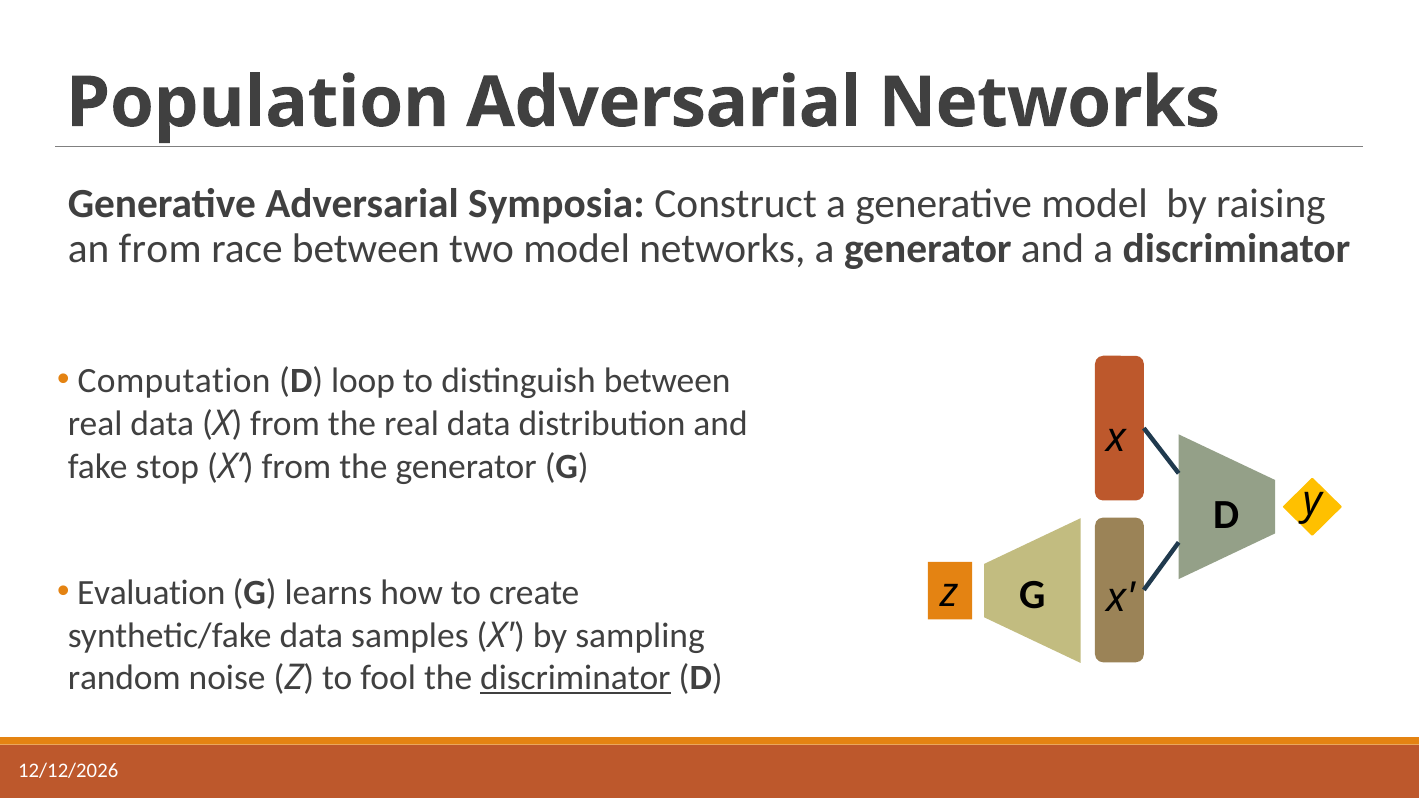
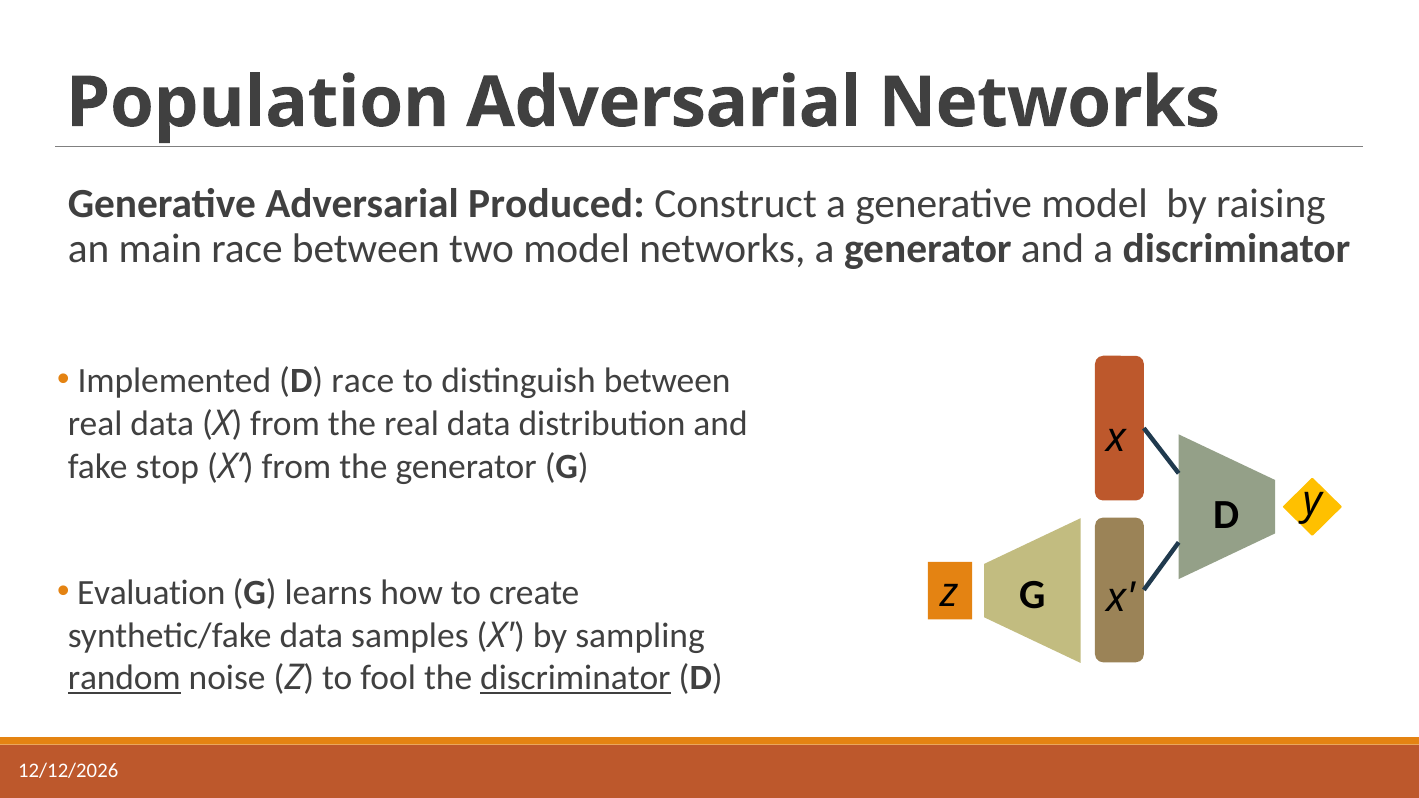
Symposia: Symposia -> Produced (556, 204)
an from: from -> main (160, 249)
Computation: Computation -> Implemented (174, 381)
D loop: loop -> race (363, 381)
random underline: none -> present (124, 678)
